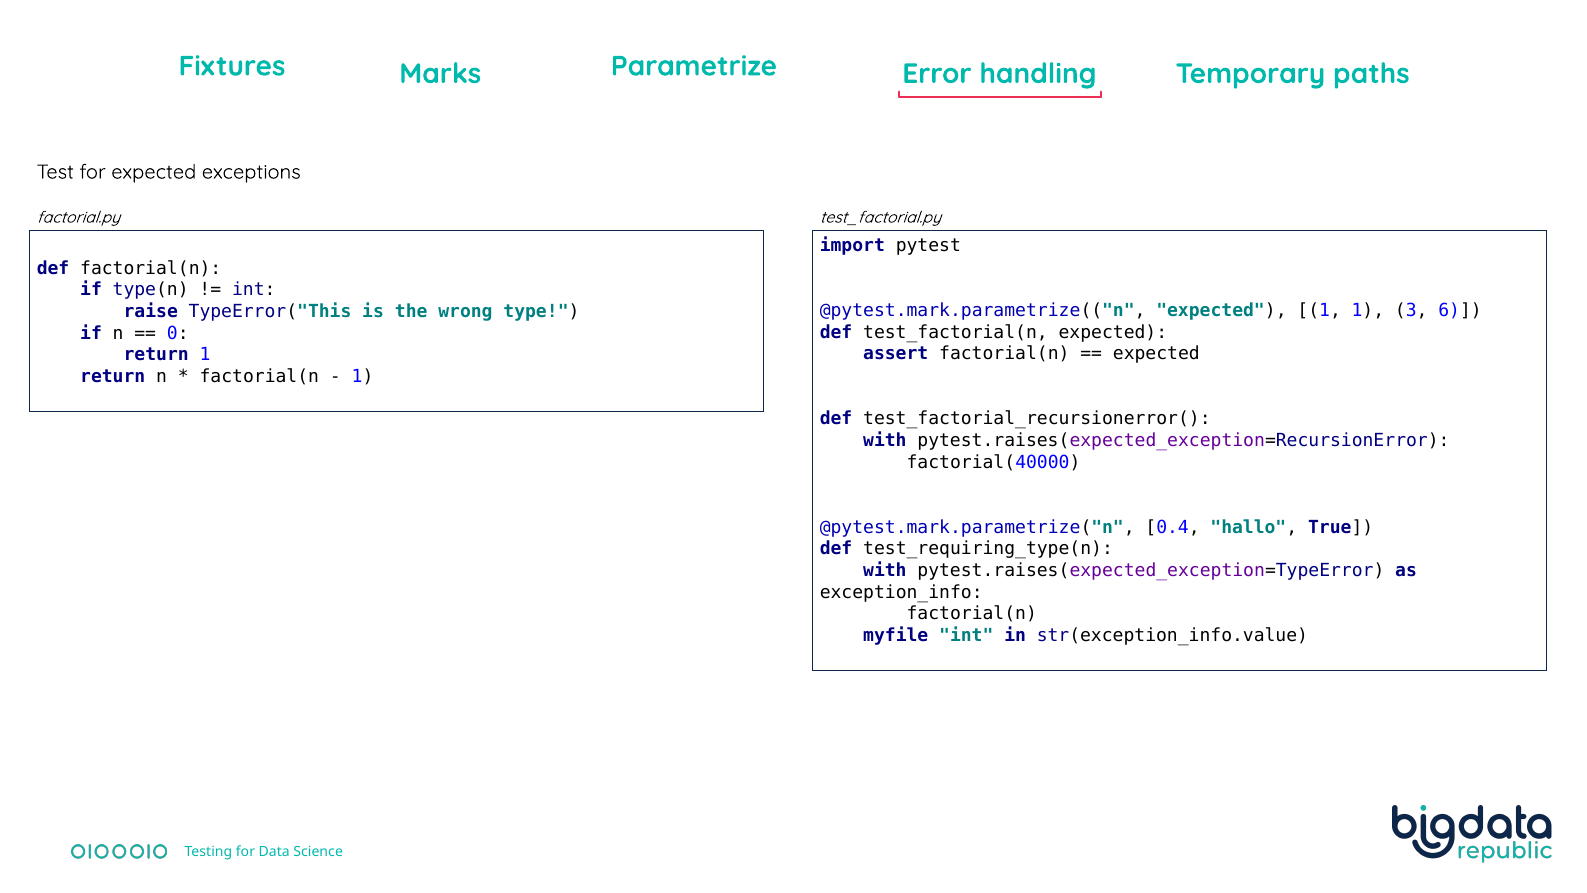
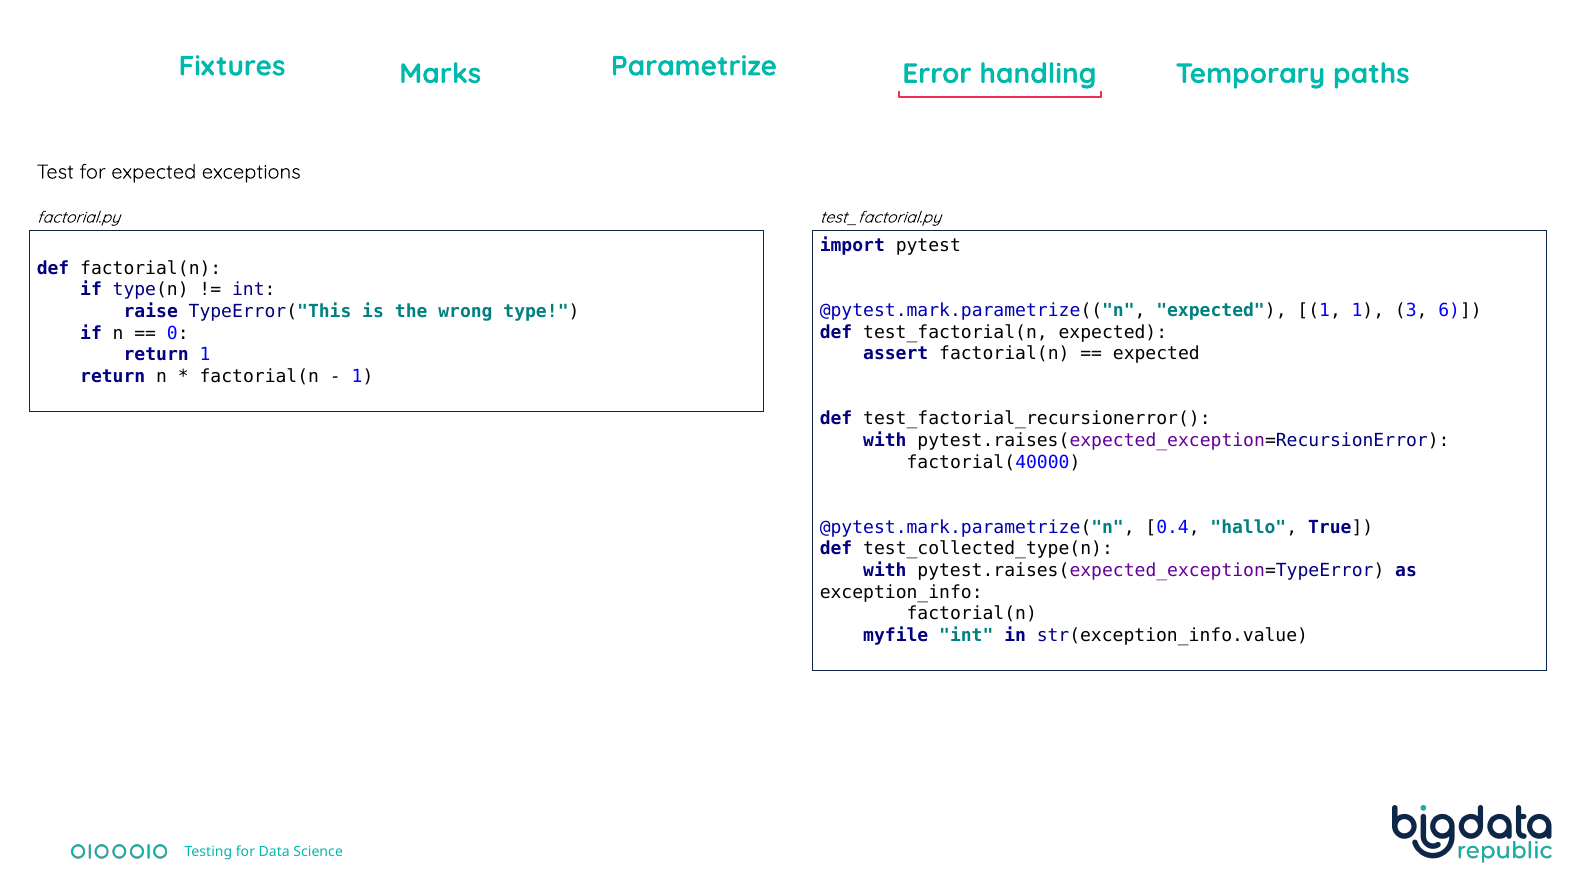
test_requiring_type(n: test_requiring_type(n -> test_collected_type(n (988, 549)
